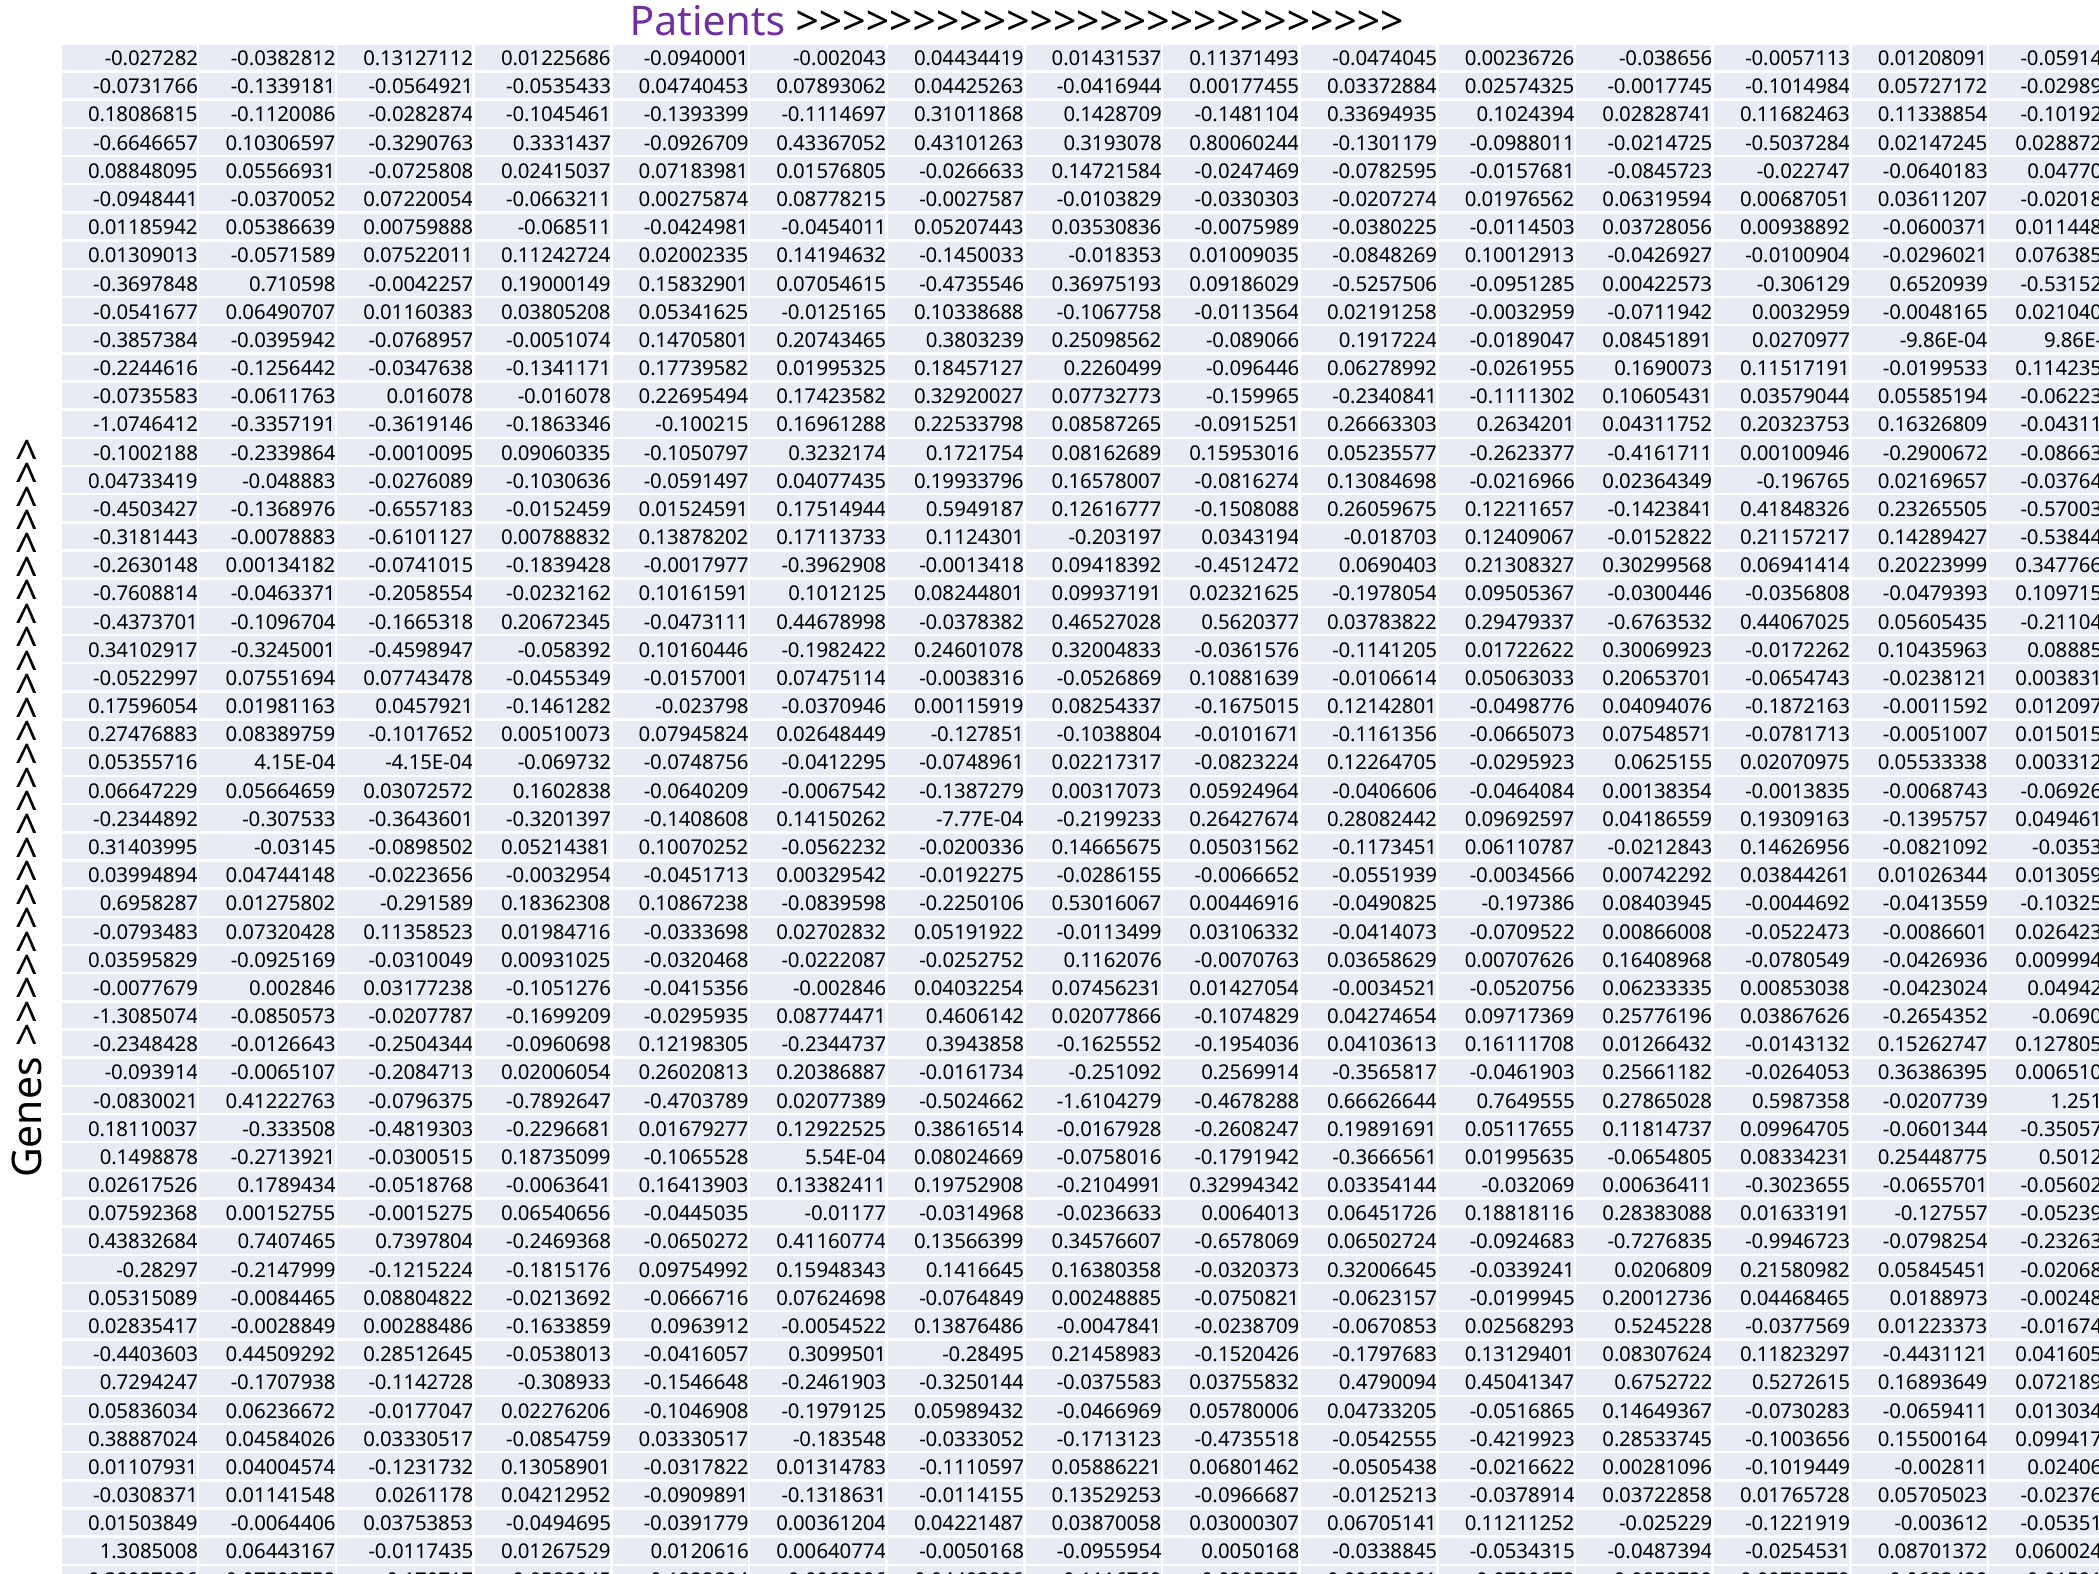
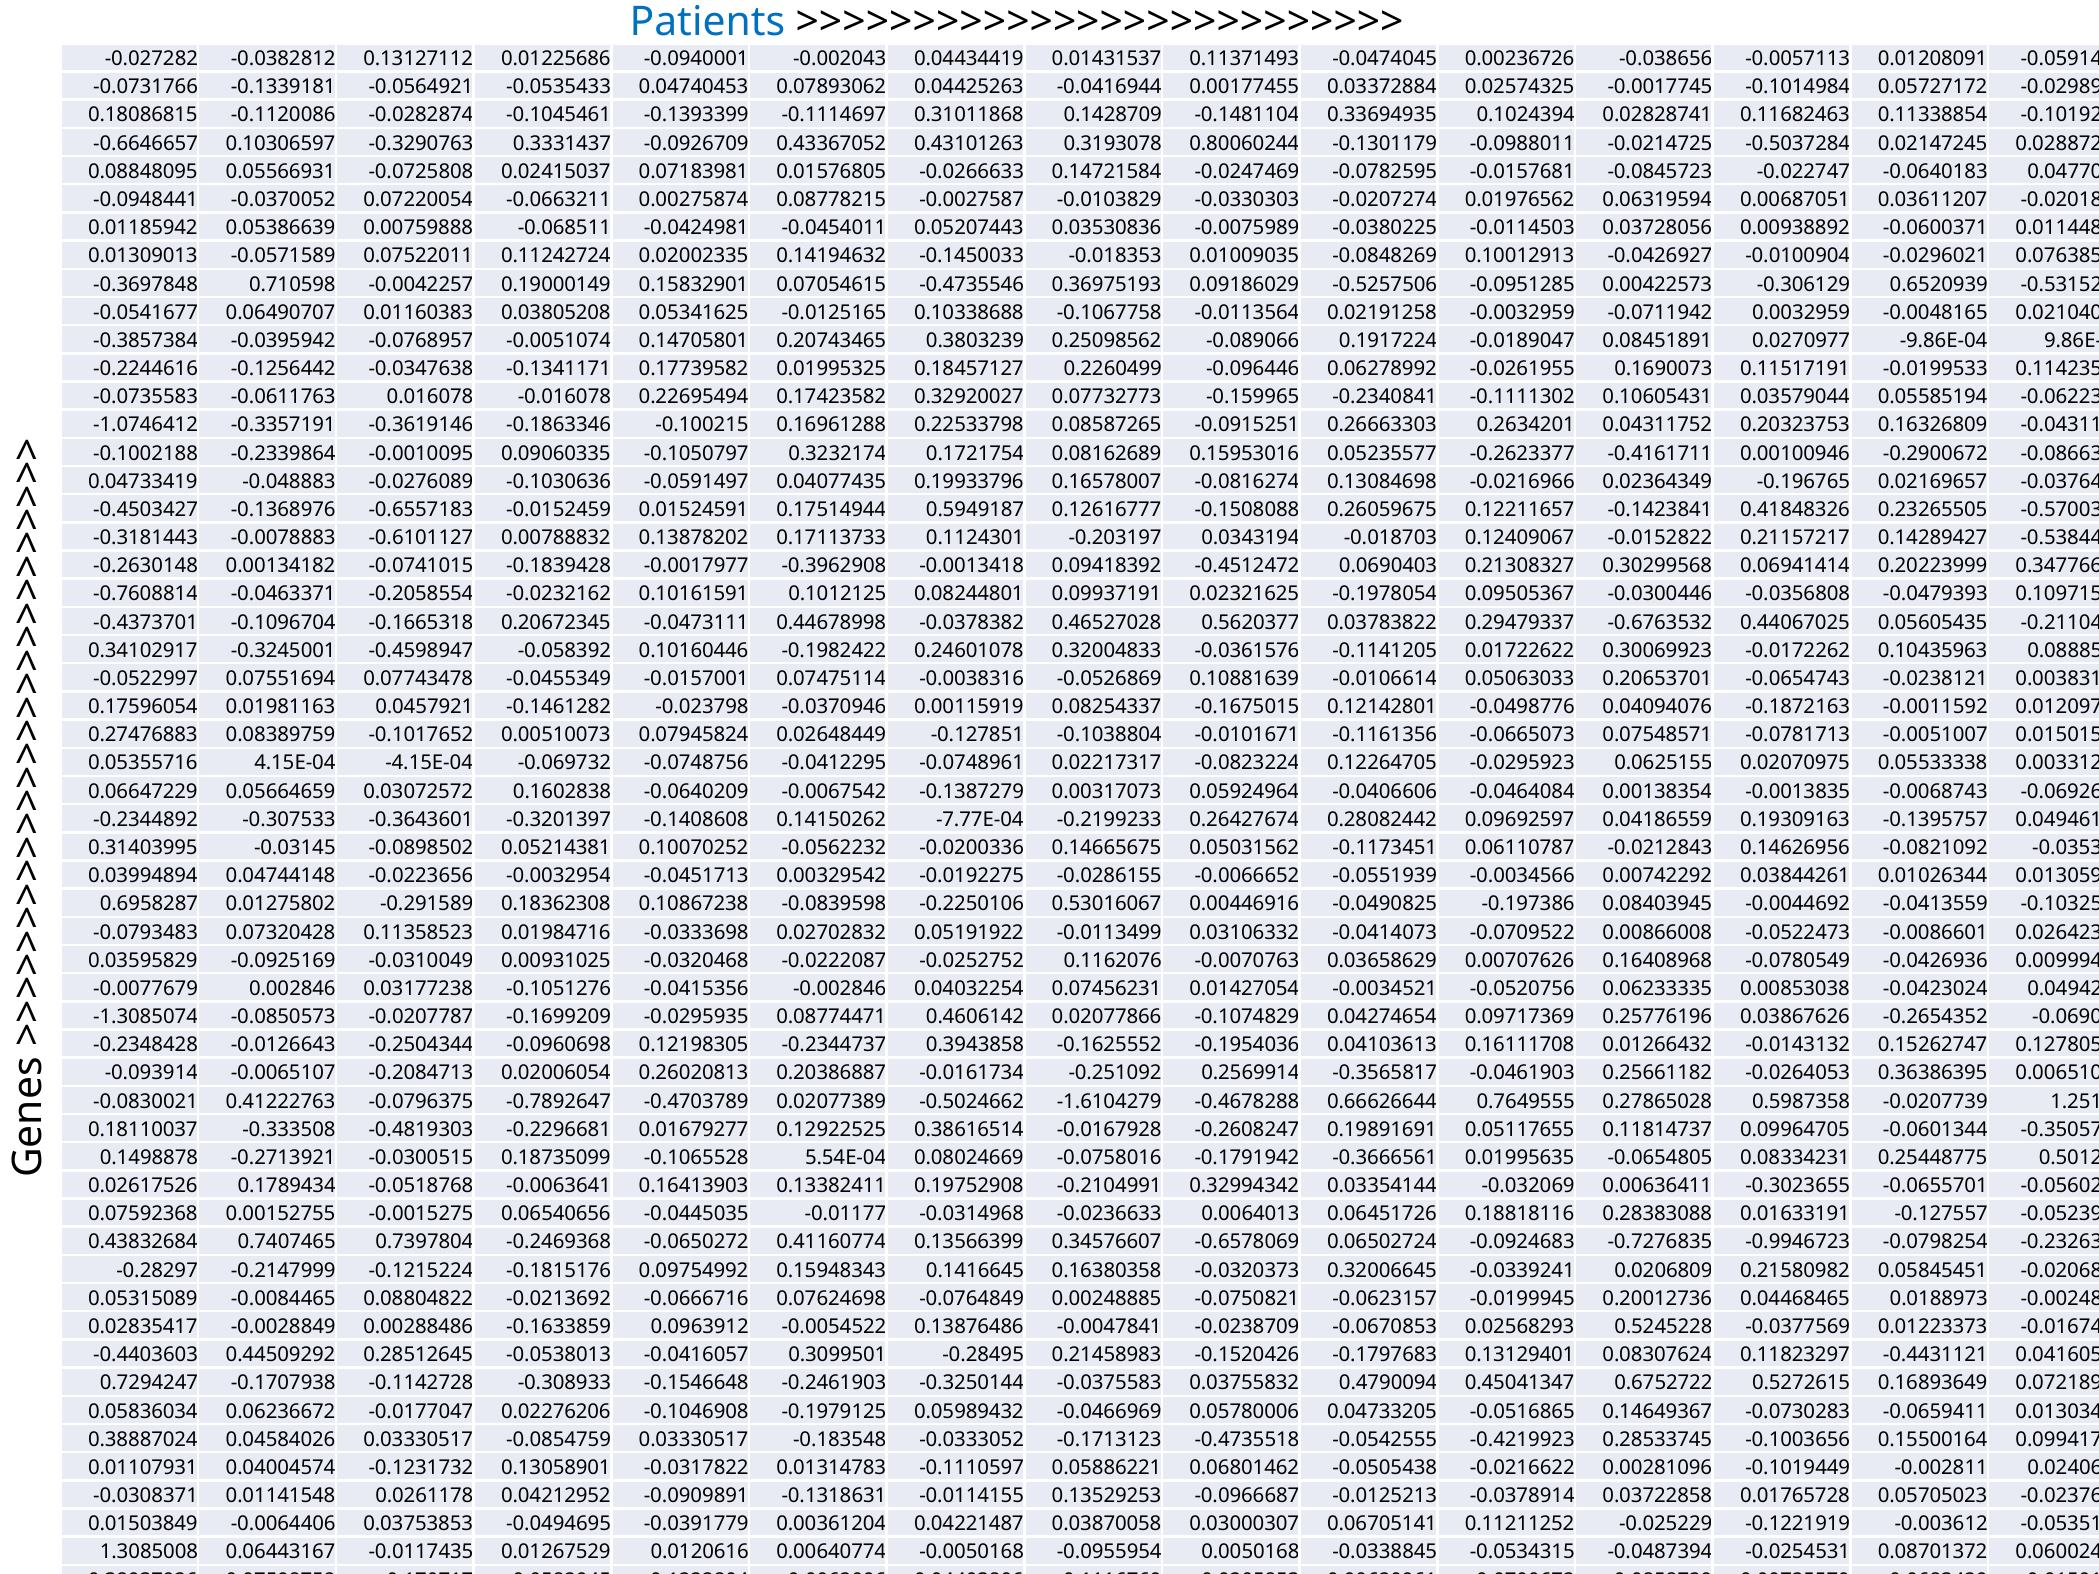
Patients colour: purple -> blue (707, 22)
